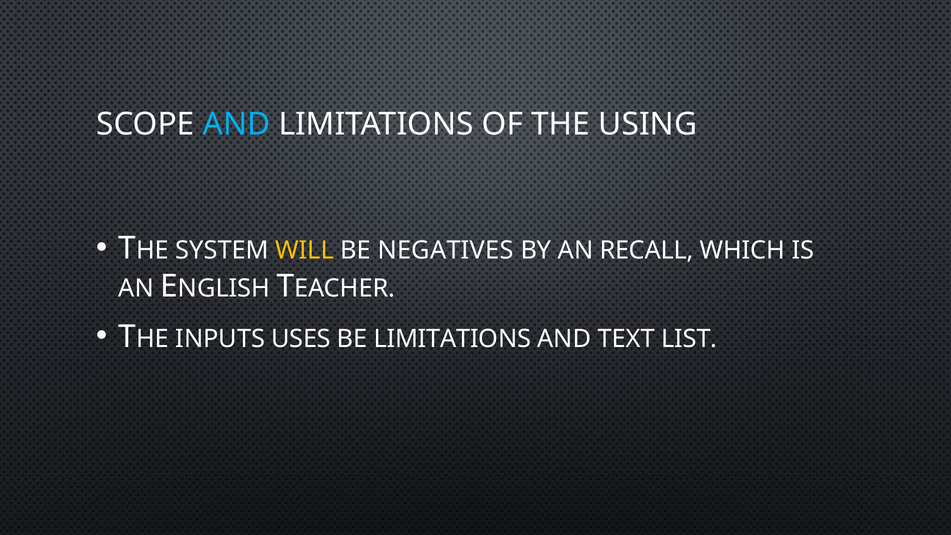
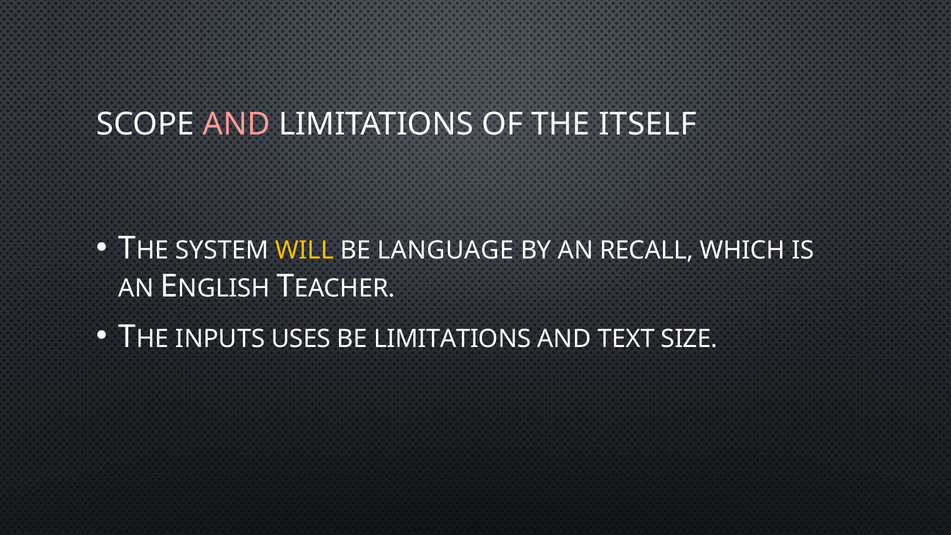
AND colour: light blue -> pink (237, 124)
USING: USING -> ITSELF (648, 124)
NEGATIVES: NEGATIVES -> LANGUAGE (446, 250)
LIST: LIST -> SIZE (689, 339)
